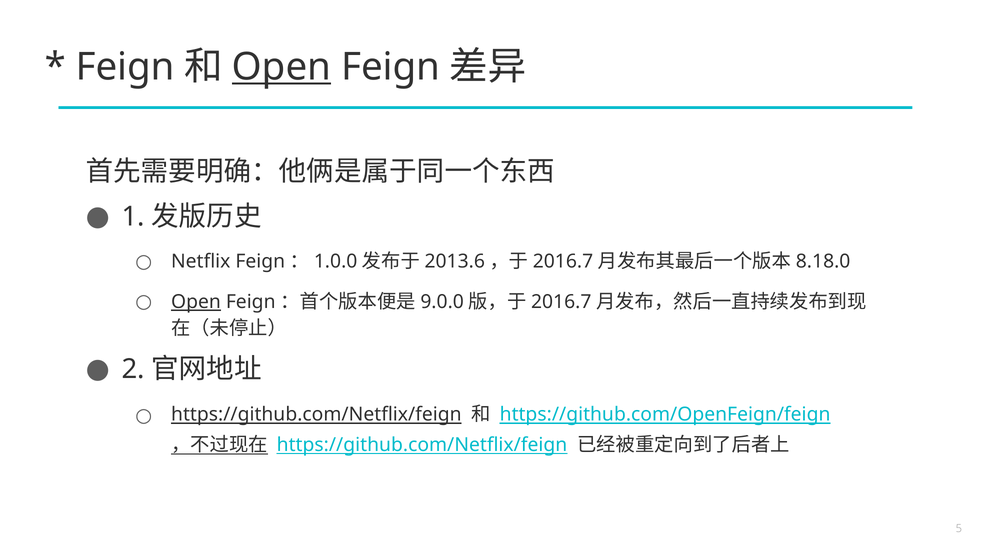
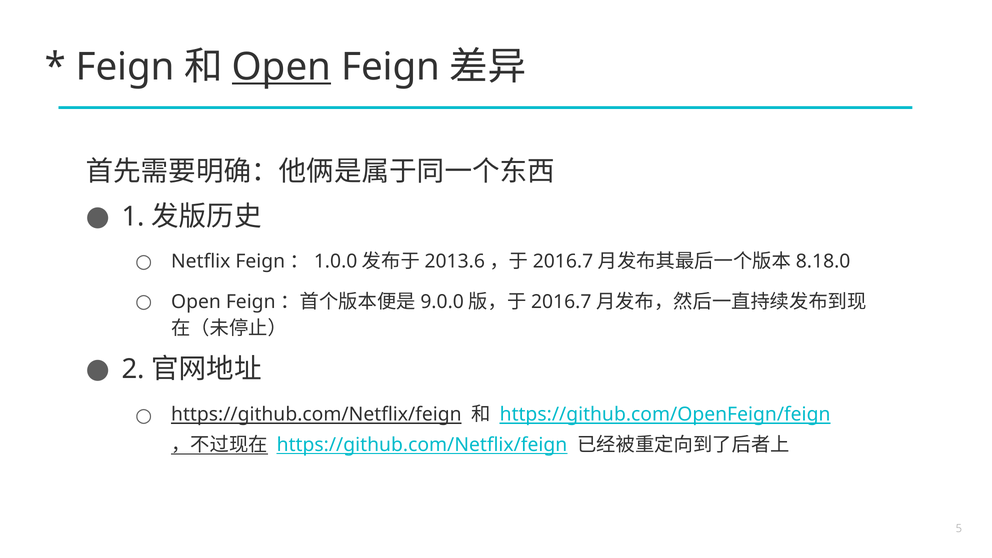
Open underline: present -> none (196, 302)
